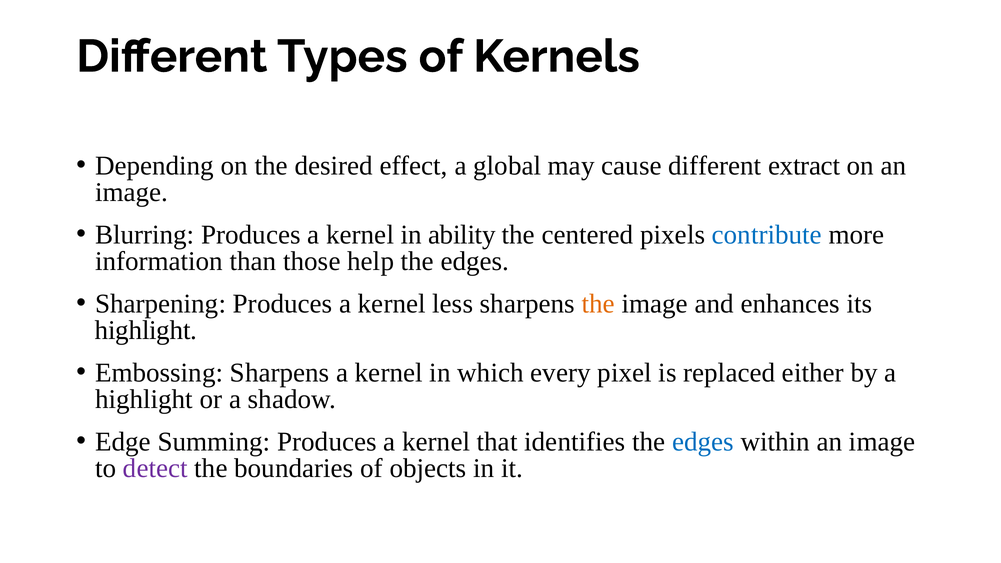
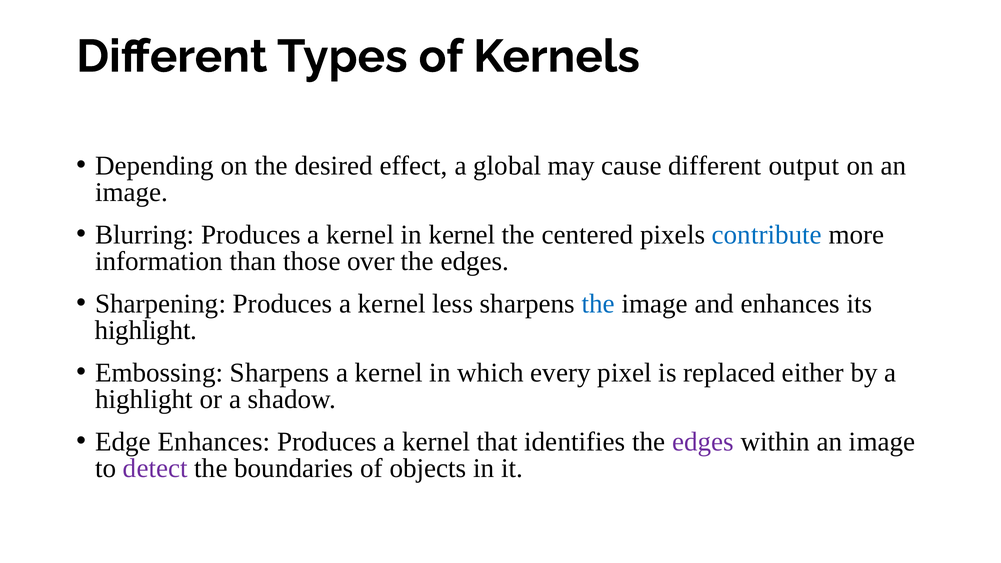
extract: extract -> output (804, 166)
in ability: ability -> kernel (462, 235)
help: help -> over (371, 261)
the colour: orange -> blue (598, 304)
Edge Summing: Summing -> Enhances (214, 442)
edges colour: blue -> purple (703, 442)
